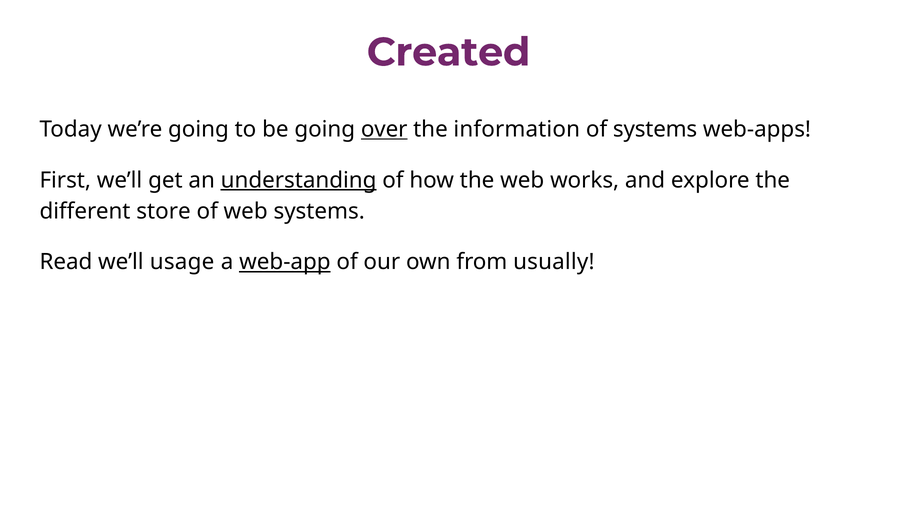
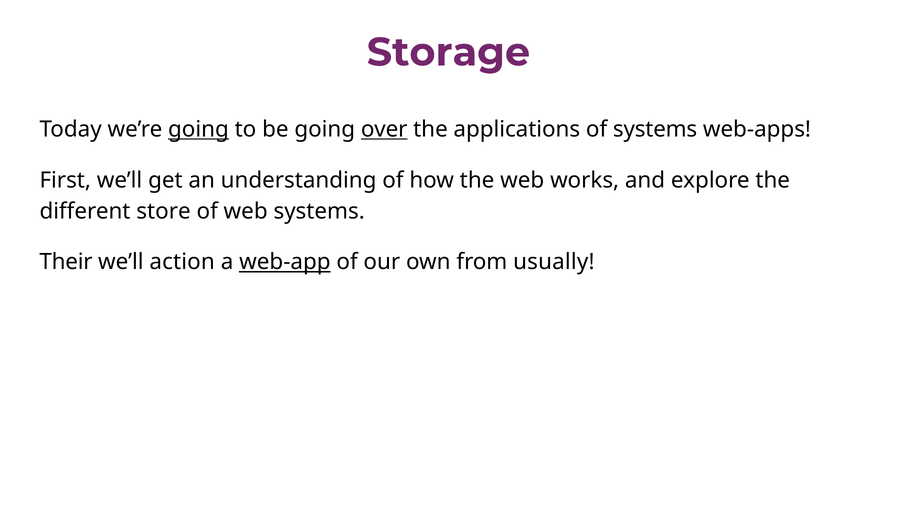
Created: Created -> Storage (448, 52)
going underline: none -> present (198, 129)
information: information -> applications (517, 129)
understanding underline: present -> none (299, 180)
Read: Read -> Their (66, 262)
usage: usage -> action (182, 262)
